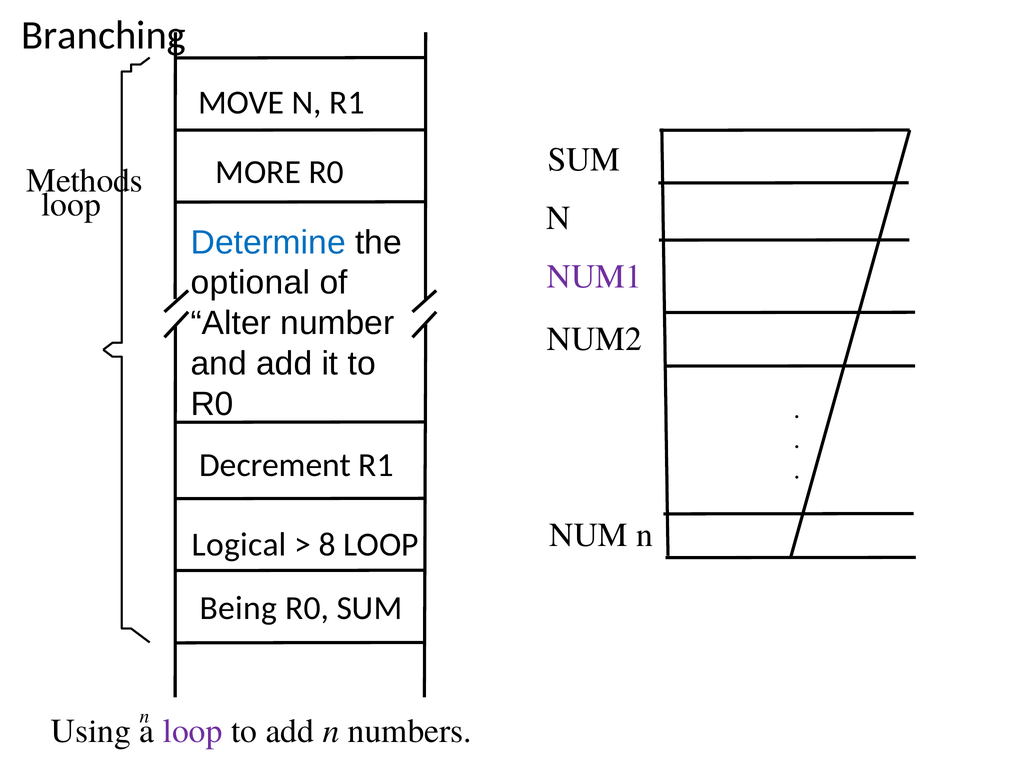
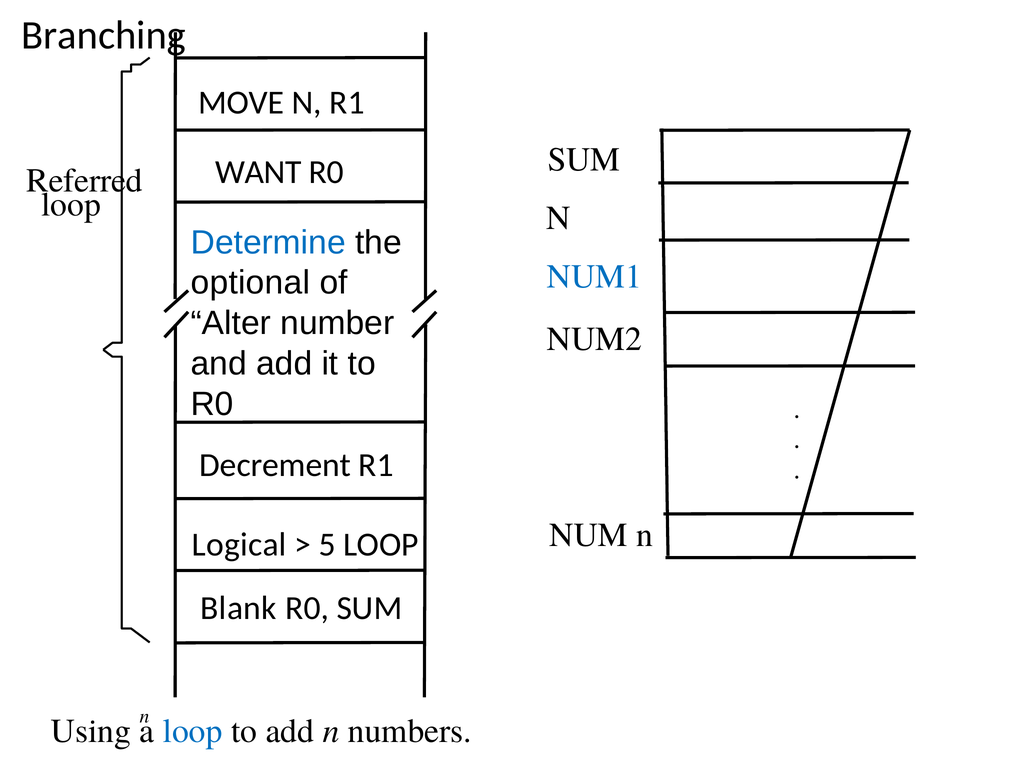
MORE: MORE -> WANT (258, 172)
Methods: Methods -> Referred (85, 181)
NUM1 colour: purple -> blue (594, 277)
8: 8 -> 5 (327, 544)
Being: Being -> Blank (239, 608)
loop colour: purple -> blue (193, 731)
